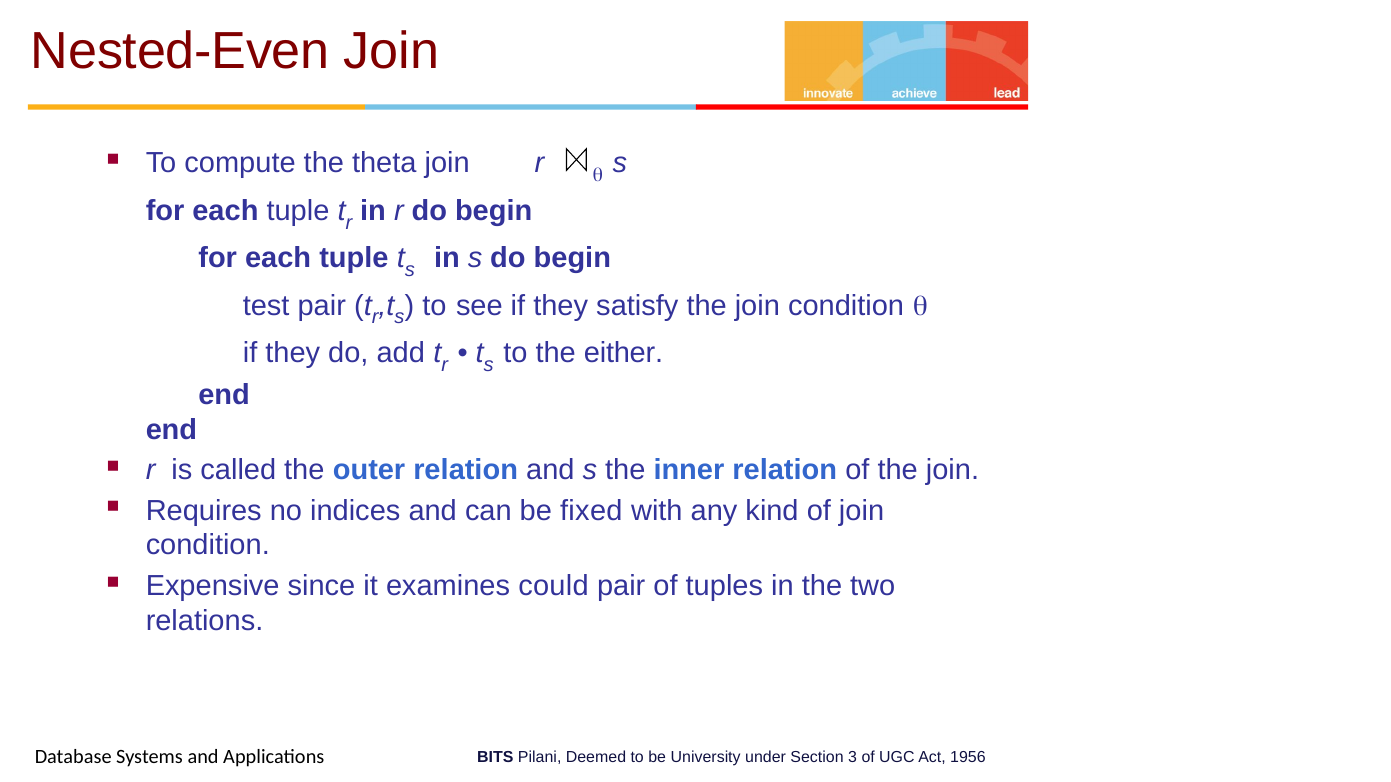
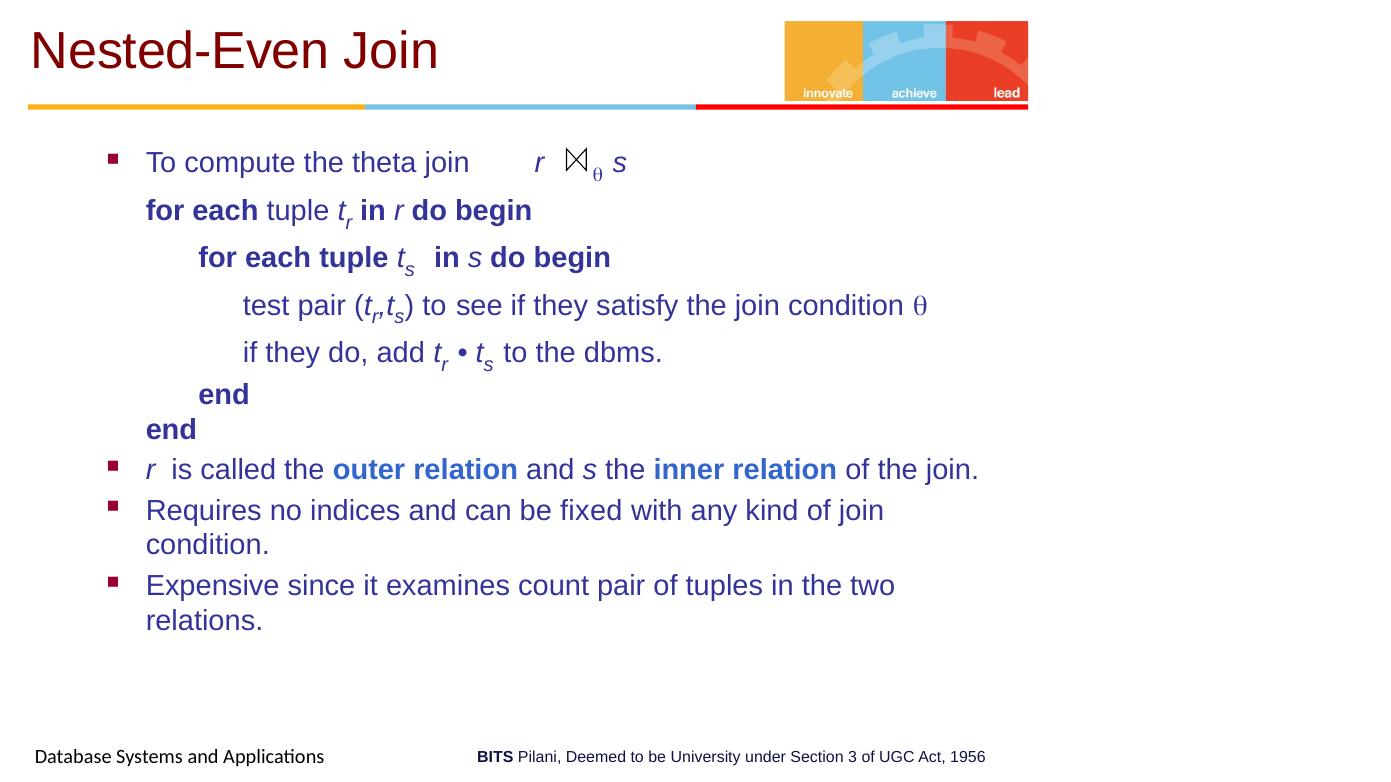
either: either -> dbms (623, 353)
could: could -> count (554, 586)
